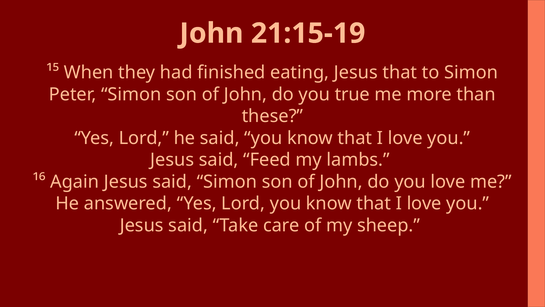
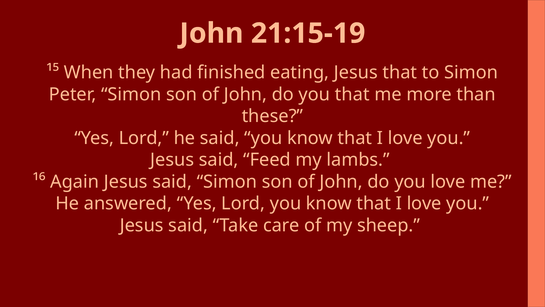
you true: true -> that (352, 94)
